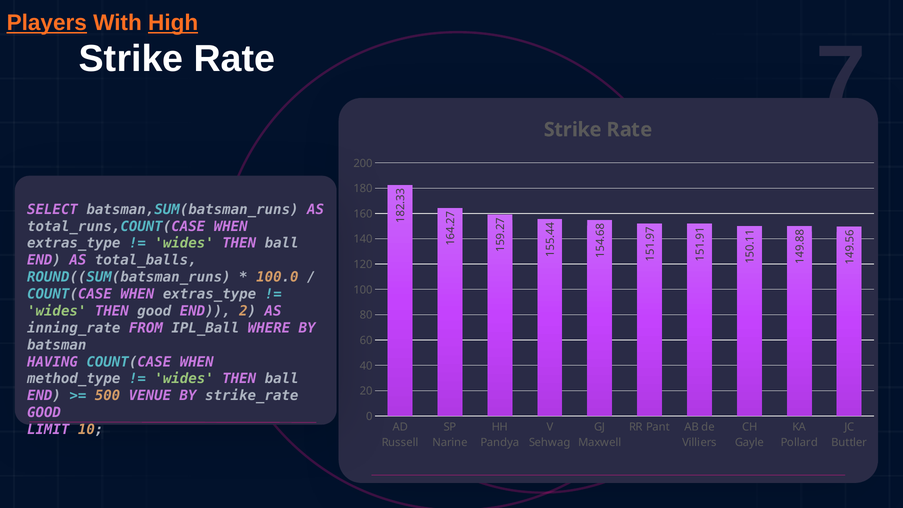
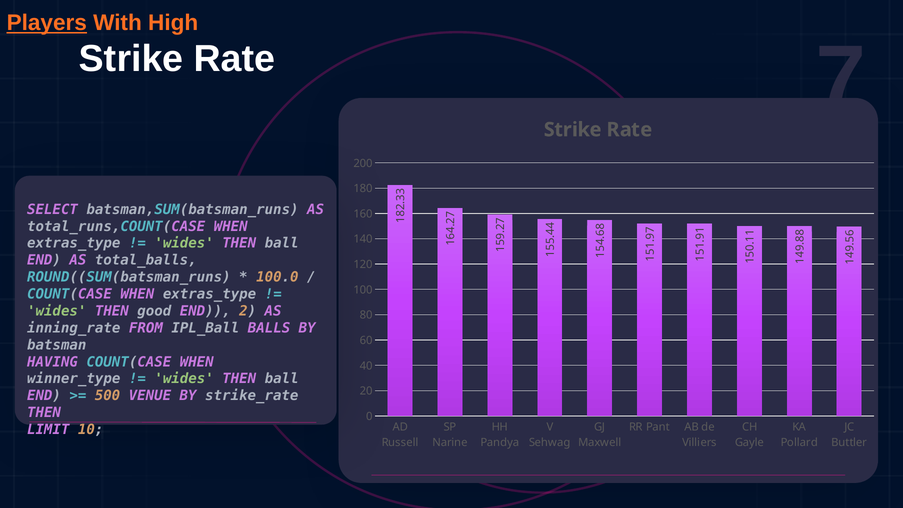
High underline: present -> none (173, 23)
WHERE: WHERE -> BALLS (269, 328)
method_type: method_type -> winner_type (74, 379)
GOOD: GOOD -> THEN (44, 413)
